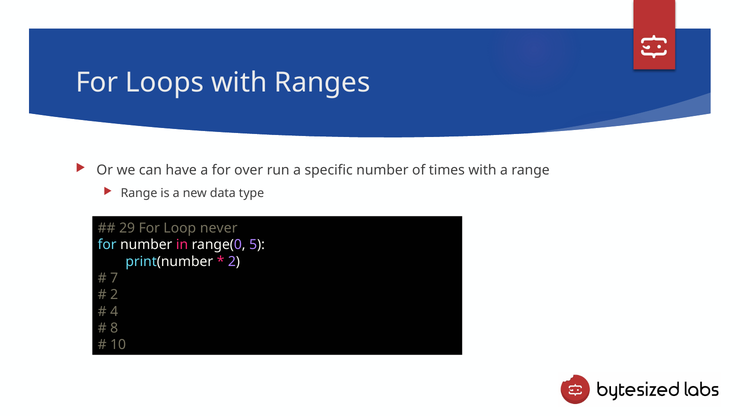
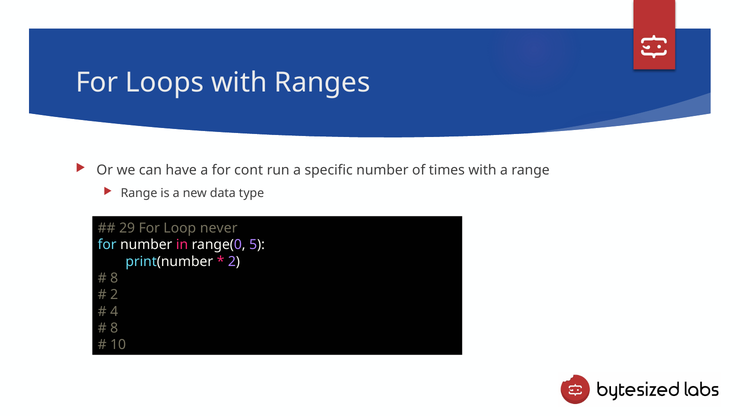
over: over -> cont (249, 170)
7: 7 -> 8 (114, 278)
